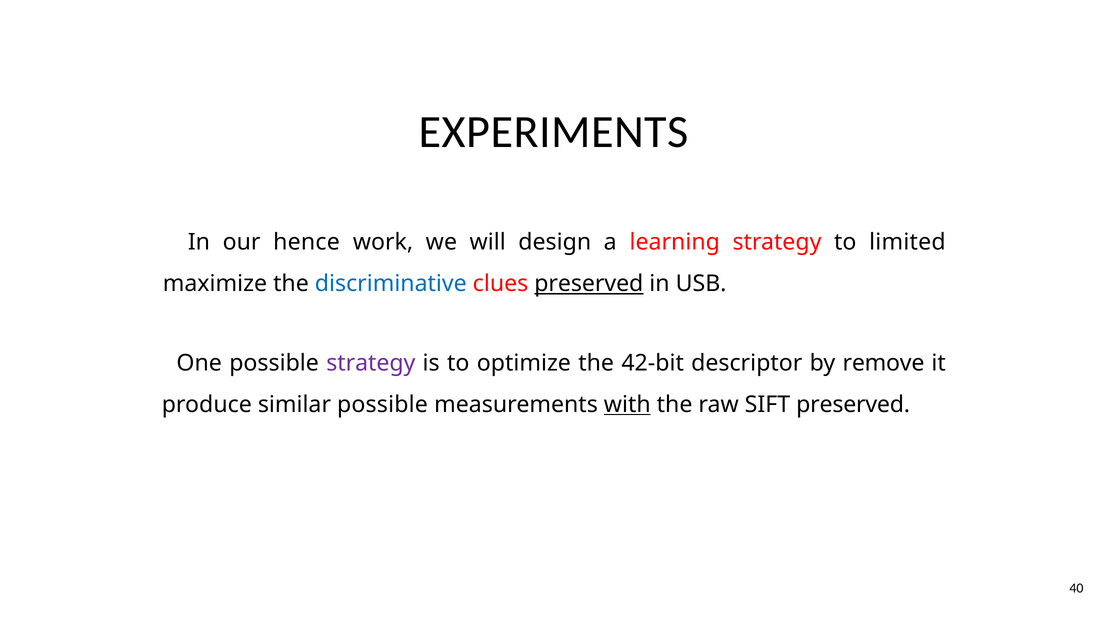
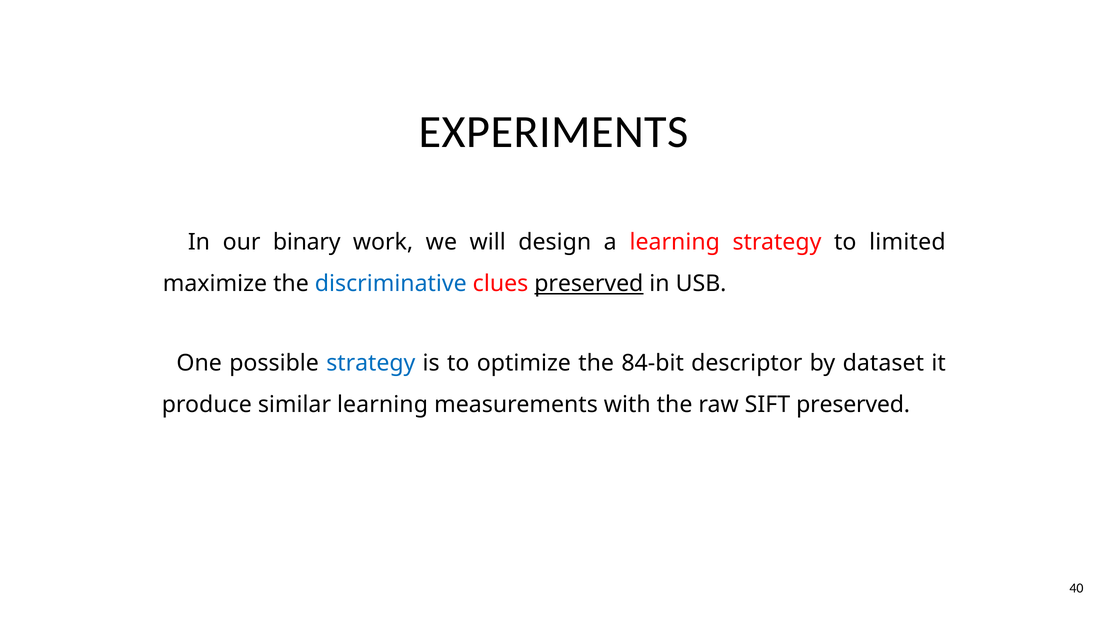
our hence: hence -> binary (307, 242)
strategy colour: purple -> blue (371, 363)
42-bit: 42-bit -> 84-bit (653, 363)
remove: remove -> dataset (883, 363)
similar possible: possible -> learning (382, 404)
with underline: present -> none (627, 404)
